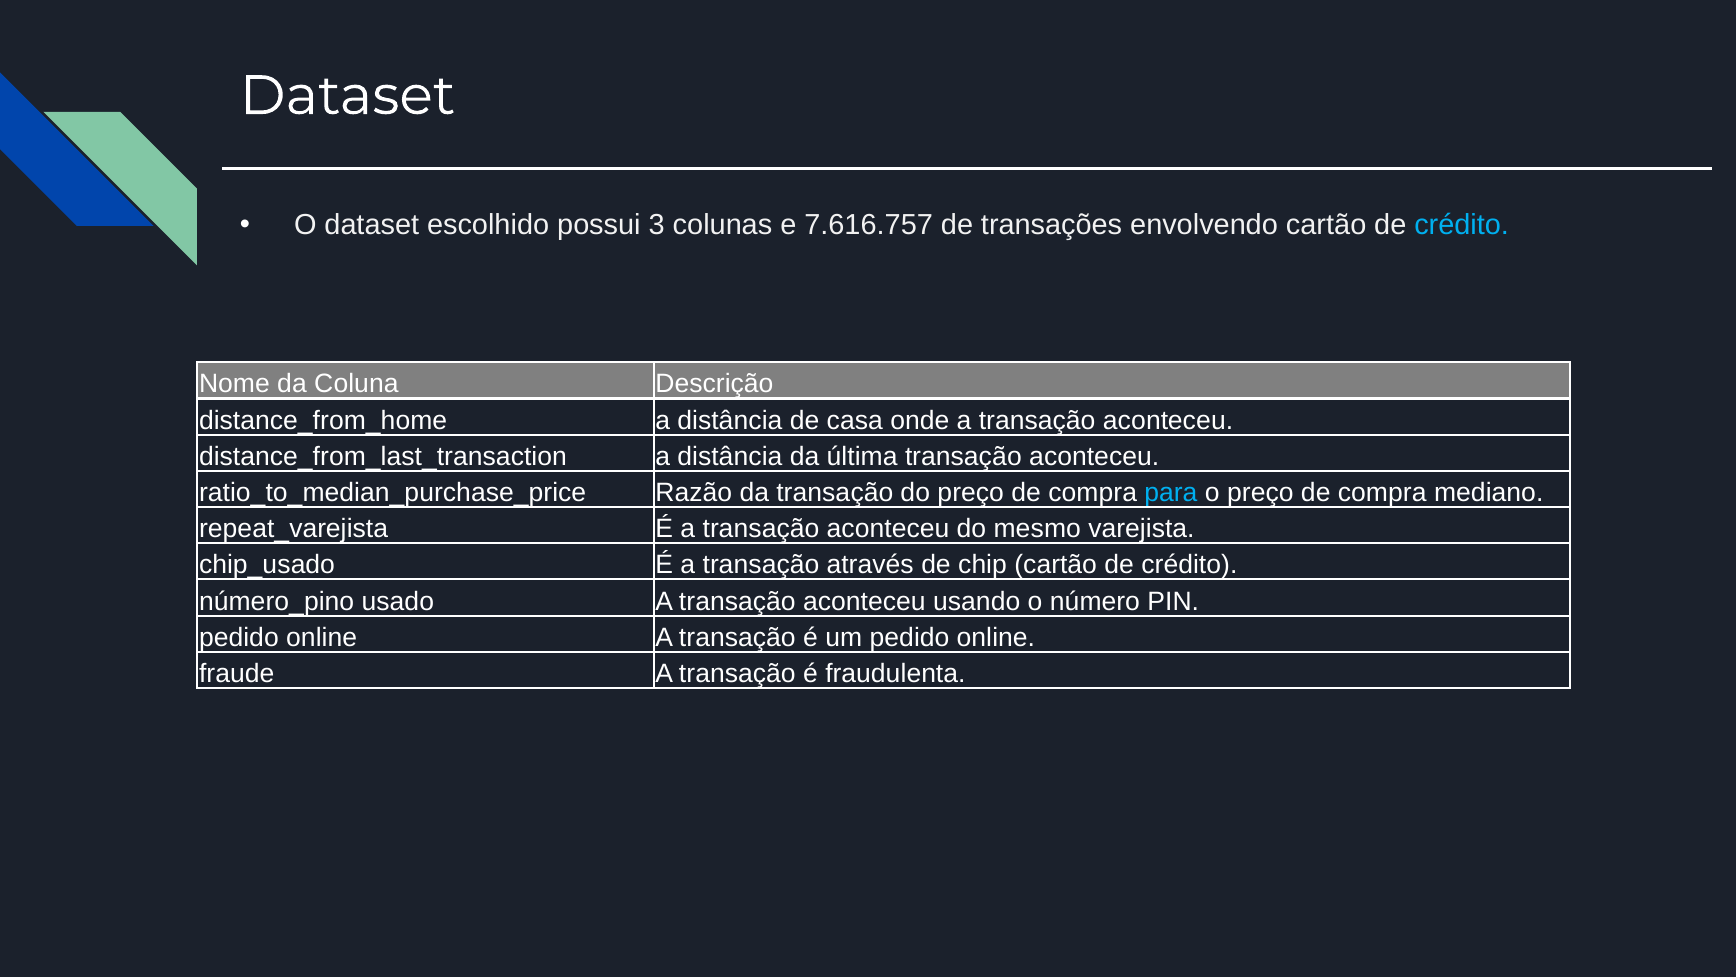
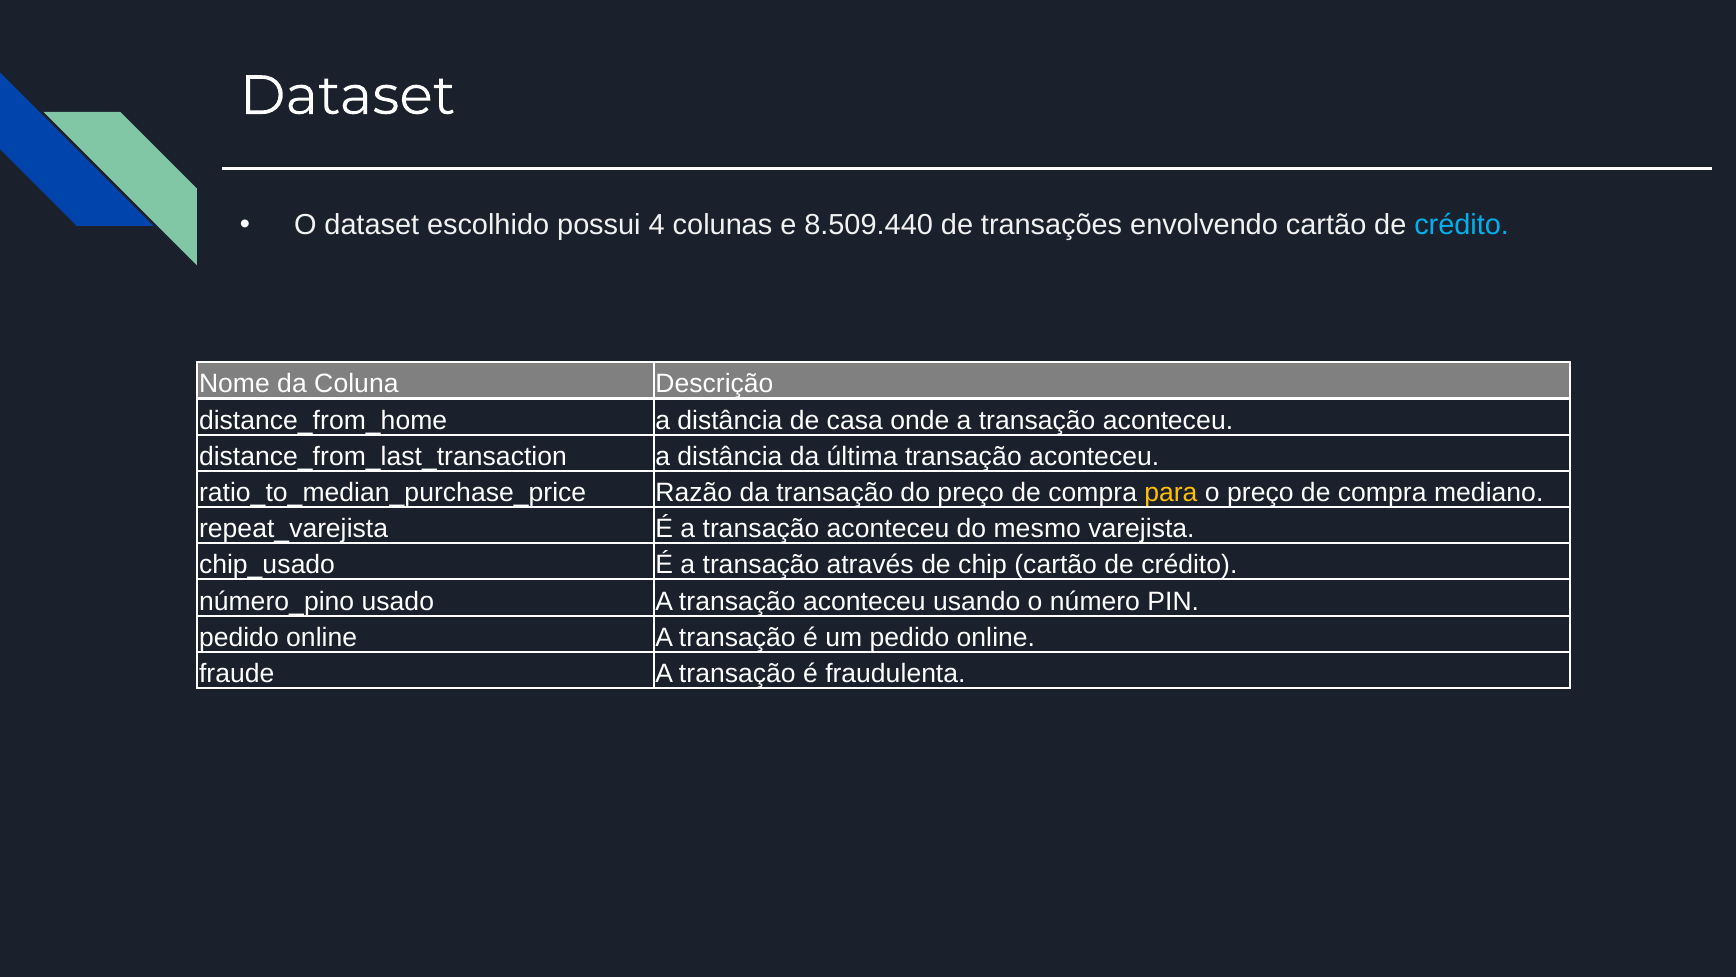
3: 3 -> 4 (657, 225)
7.616.757: 7.616.757 -> 8.509.440 (869, 225)
para colour: light blue -> yellow (1171, 493)
